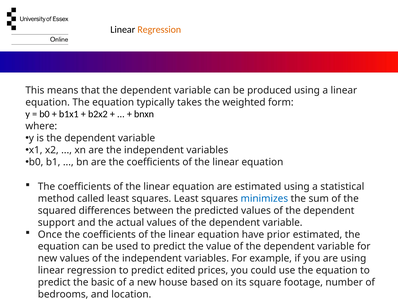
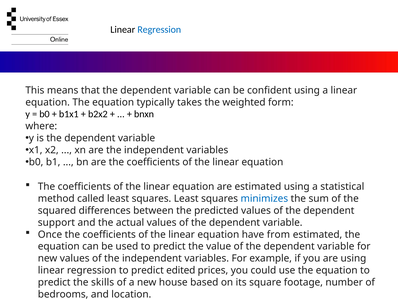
Regression colour: orange -> blue (159, 30)
produced: produced -> confident (269, 90)
prior: prior -> from (278, 234)
basic: basic -> skills (103, 282)
